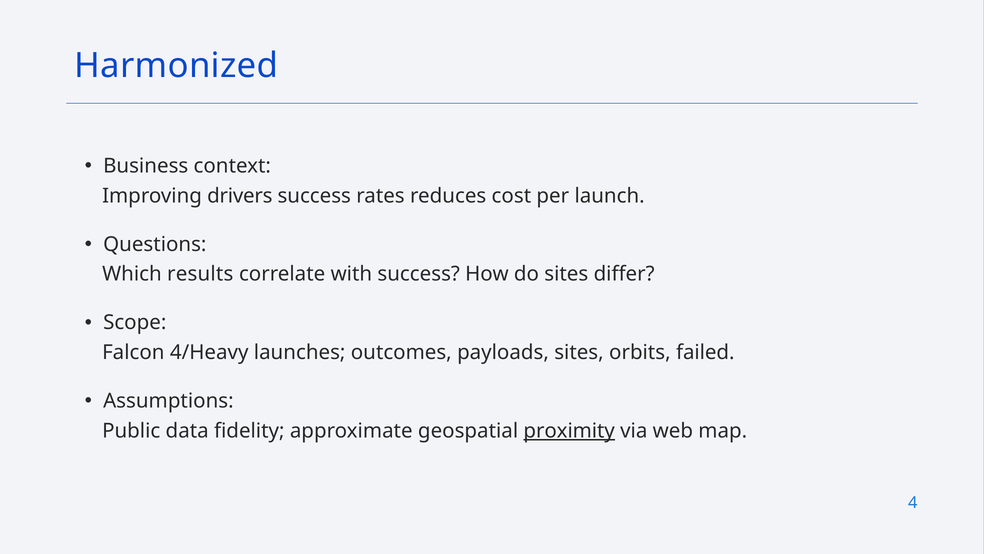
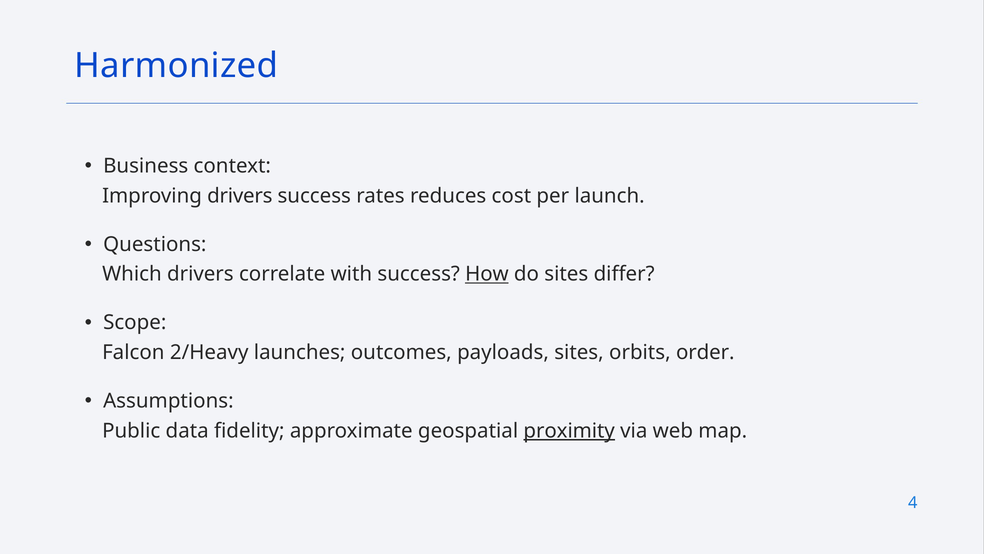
Which results: results -> drivers (200, 274)
How underline: none -> present (487, 274)
4/Heavy: 4/Heavy -> 2/Heavy (209, 352)
failed: failed -> order (705, 352)
